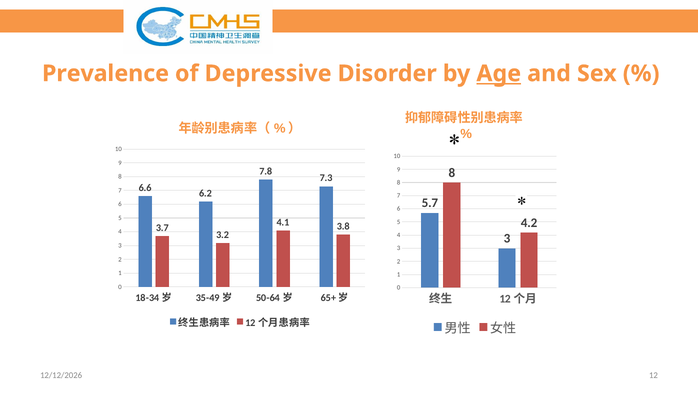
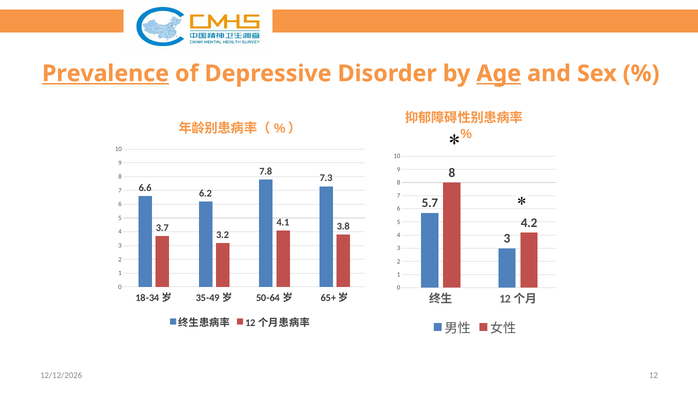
Prevalence underline: none -> present (106, 73)
